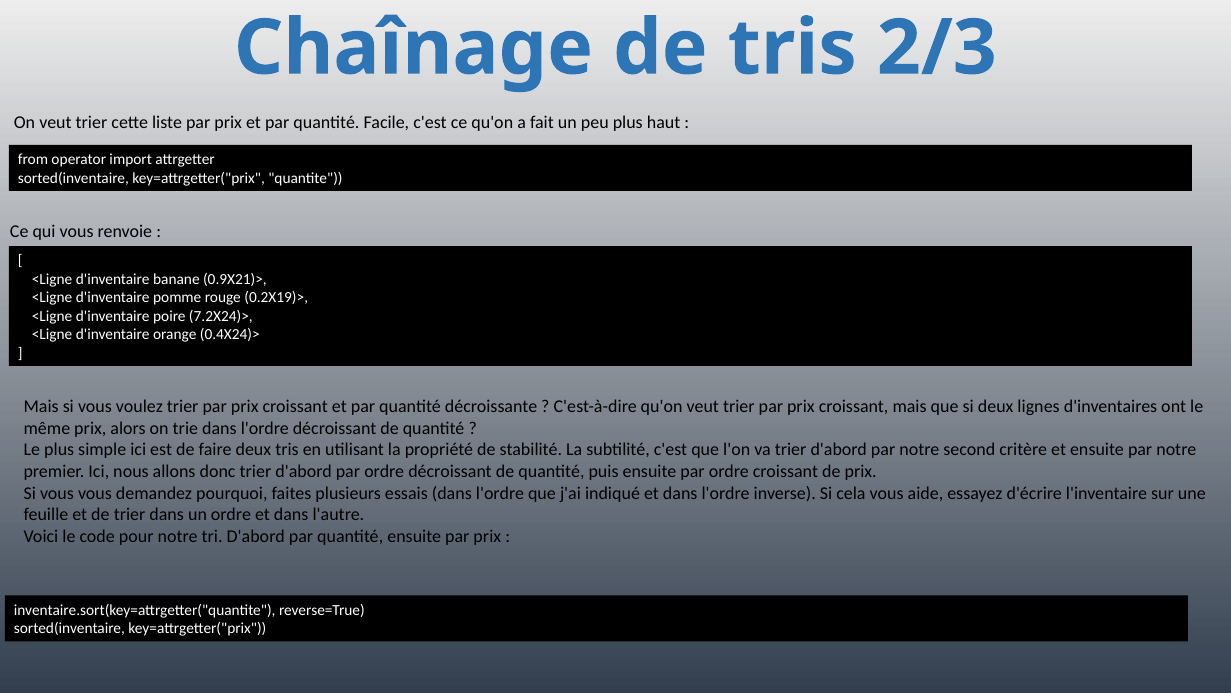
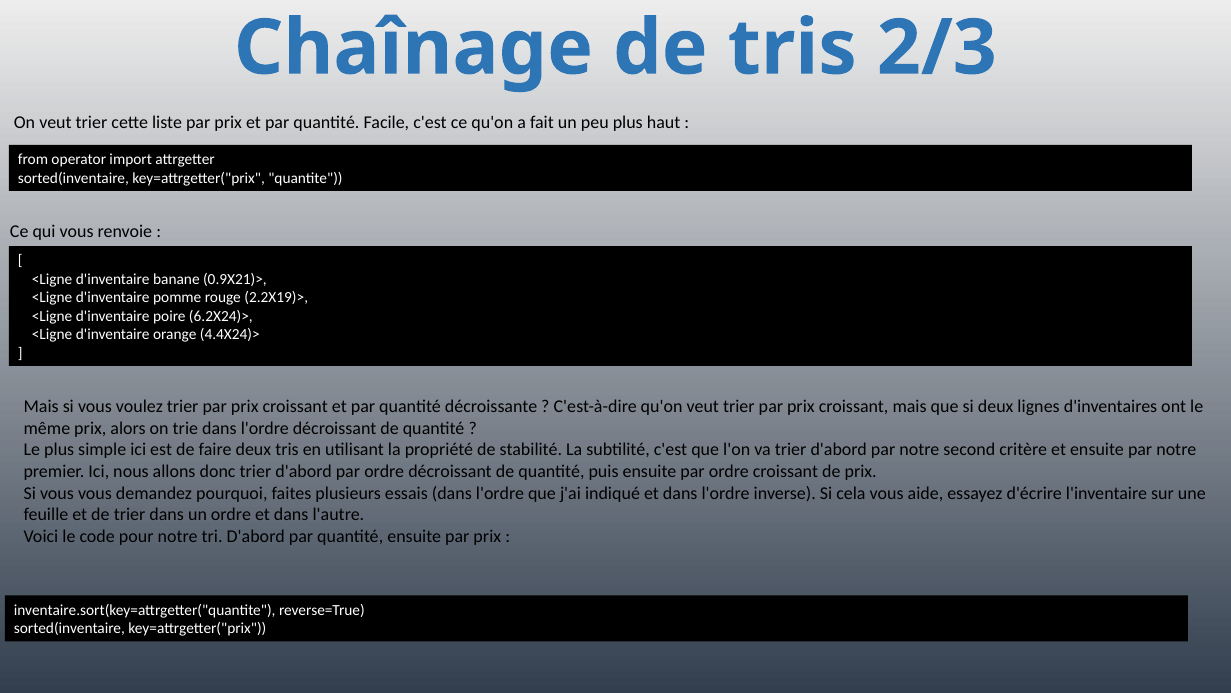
0.2X19)>: 0.2X19)> -> 2.2X19)> (276, 298)
7.2X24)>: 7.2X24)> -> 6.2X24)> (221, 316)
0.4X24)>: 0.4X24)> -> 4.4X24)> (230, 335)
